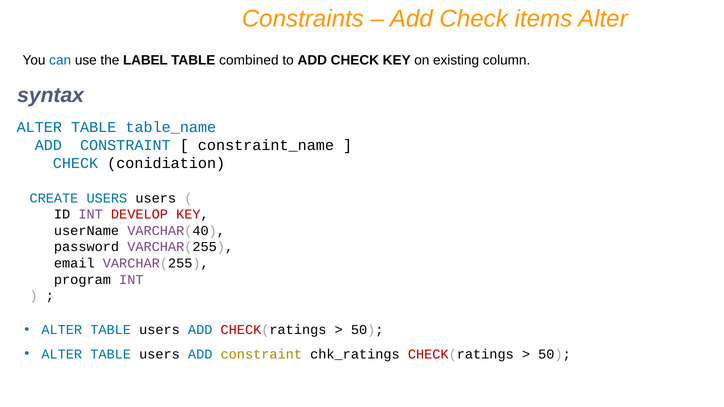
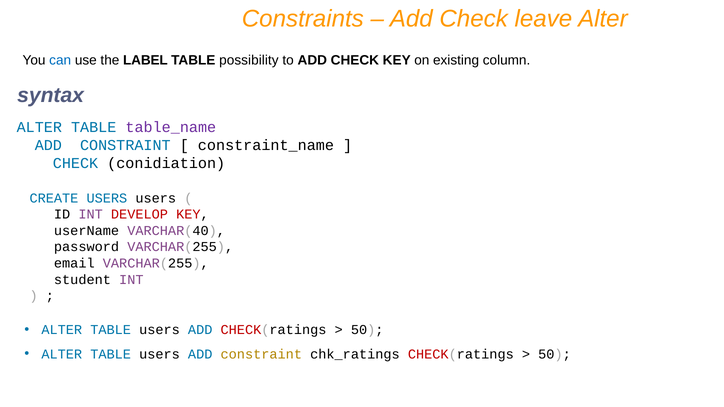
items: items -> leave (543, 19)
combined: combined -> possibility (249, 60)
table_name colour: blue -> purple (171, 127)
program: program -> student (82, 280)
